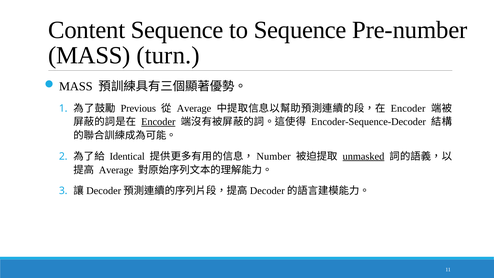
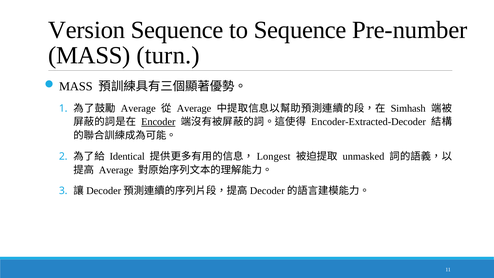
Content: Content -> Version (87, 30)
Previous: Previous -> Average (138, 108)
Encoder: Encoder -> Simhash (408, 108)
Encoder-Sequence-Decoder: Encoder-Sequence-Decoder -> Encoder-Extracted-Decoder (368, 122)
Number: Number -> Longest (274, 156)
unmasked underline: present -> none (363, 156)
